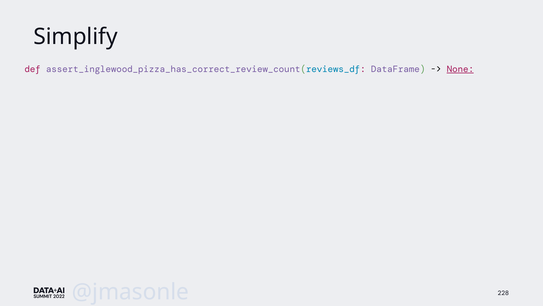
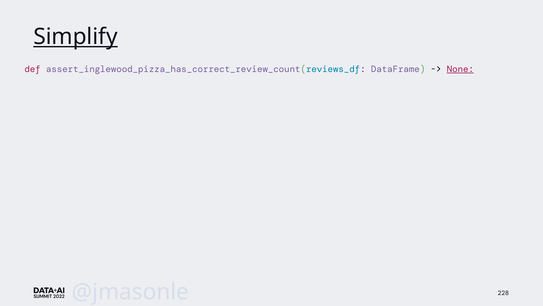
Simplify underline: none -> present (75, 37)
